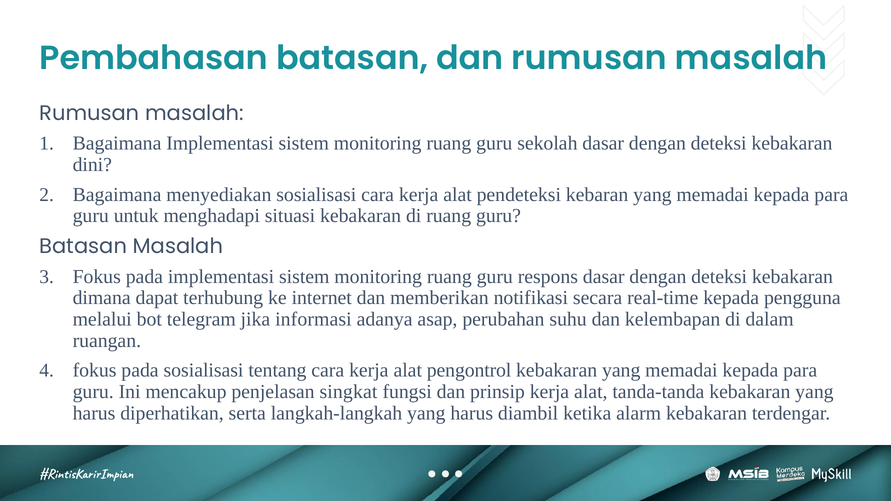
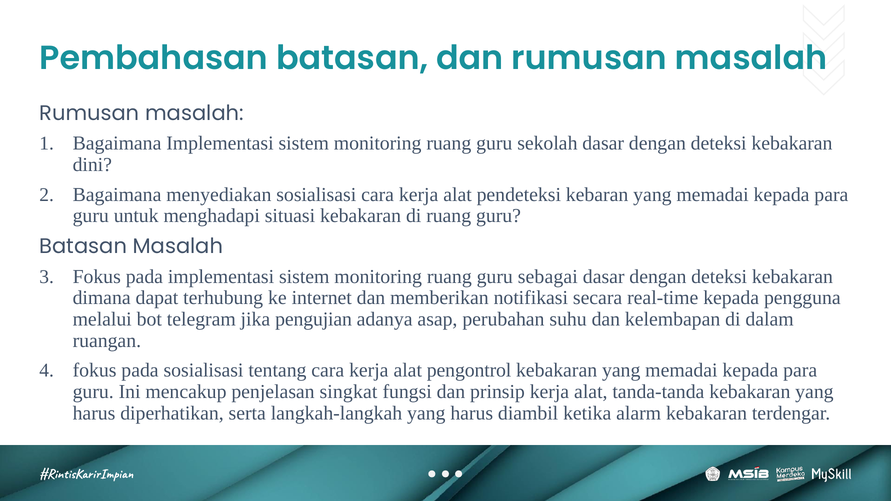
respons: respons -> sebagai (548, 277)
informasi: informasi -> pengujian (314, 319)
